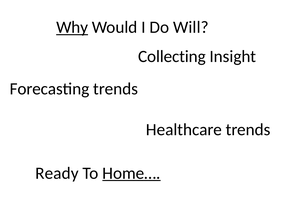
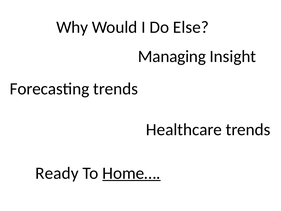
Why underline: present -> none (72, 27)
Will: Will -> Else (191, 27)
Collecting: Collecting -> Managing (172, 56)
